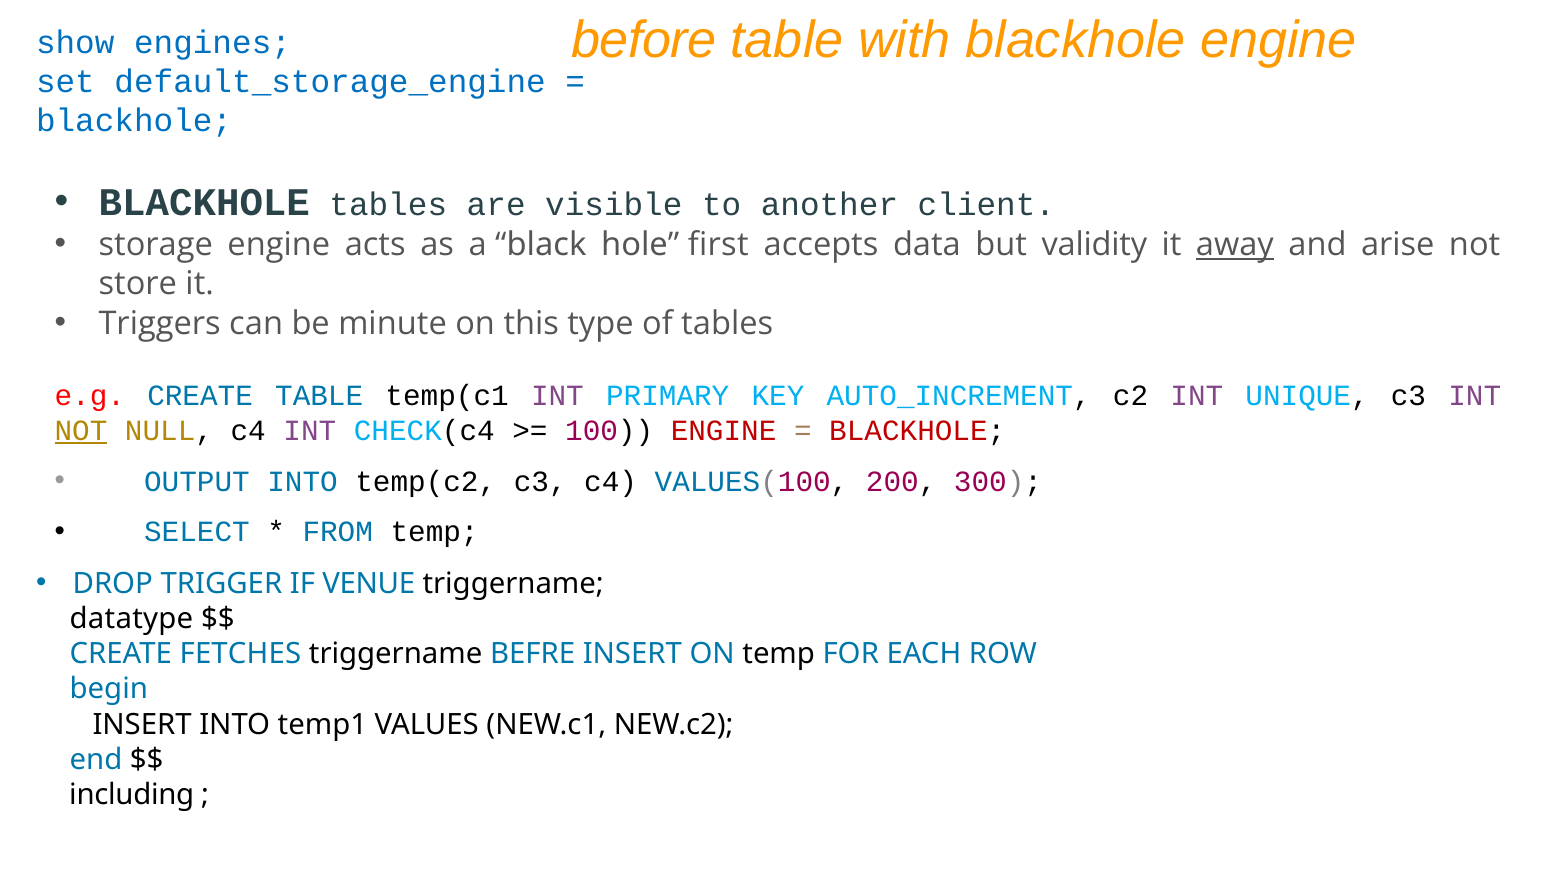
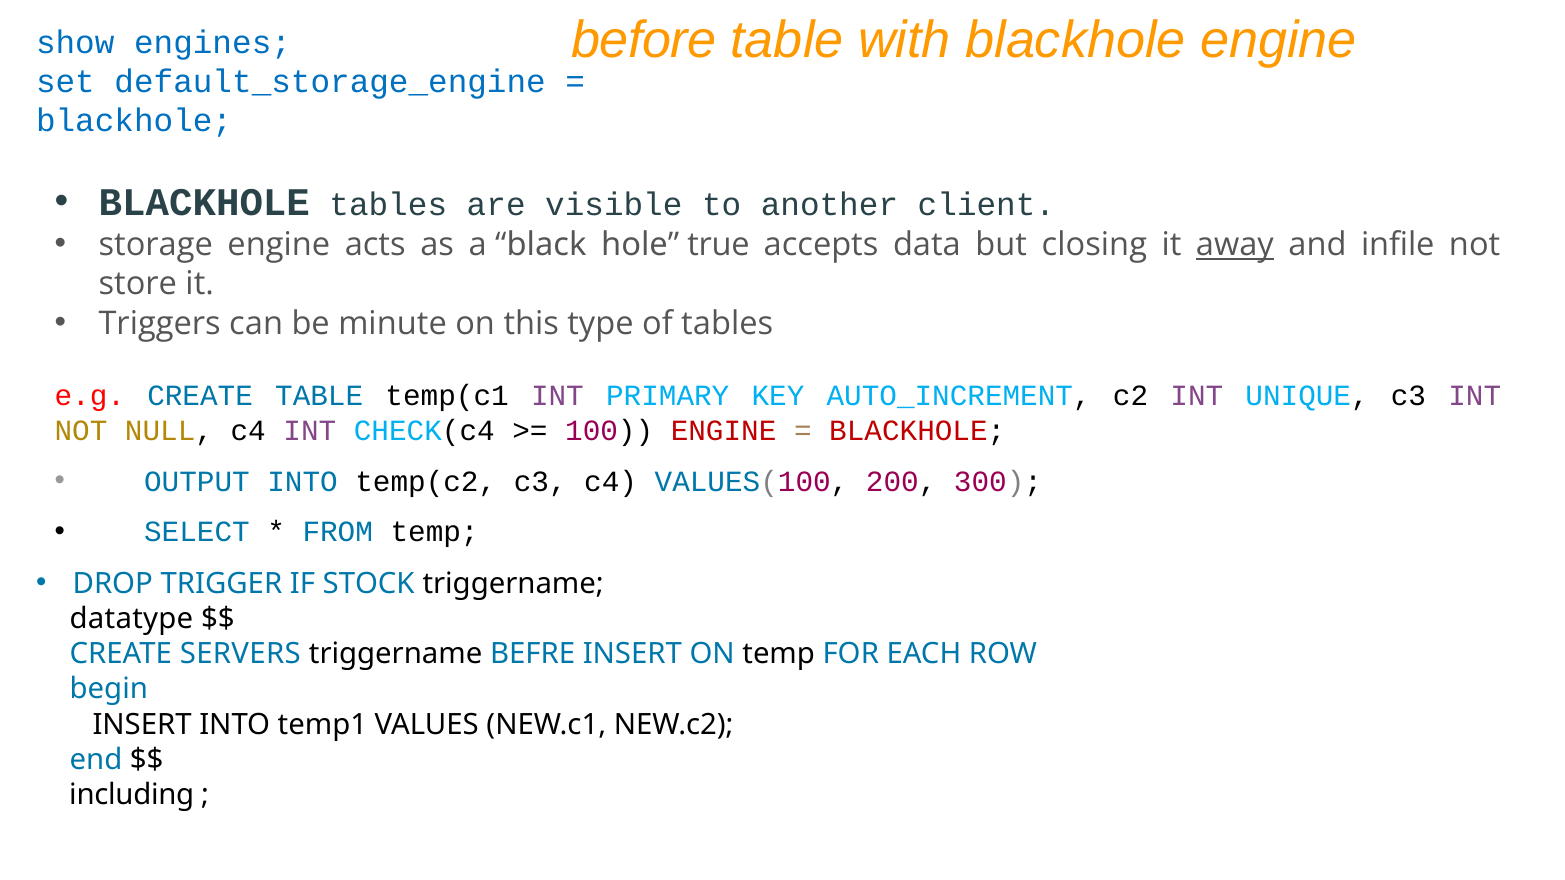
first: first -> true (719, 245)
validity: validity -> closing (1094, 245)
arise: arise -> infile (1398, 245)
NOT underline: present -> none (81, 431)
VENUE: VENUE -> STOCK (369, 584)
FETCHES: FETCHES -> SERVERS (240, 654)
